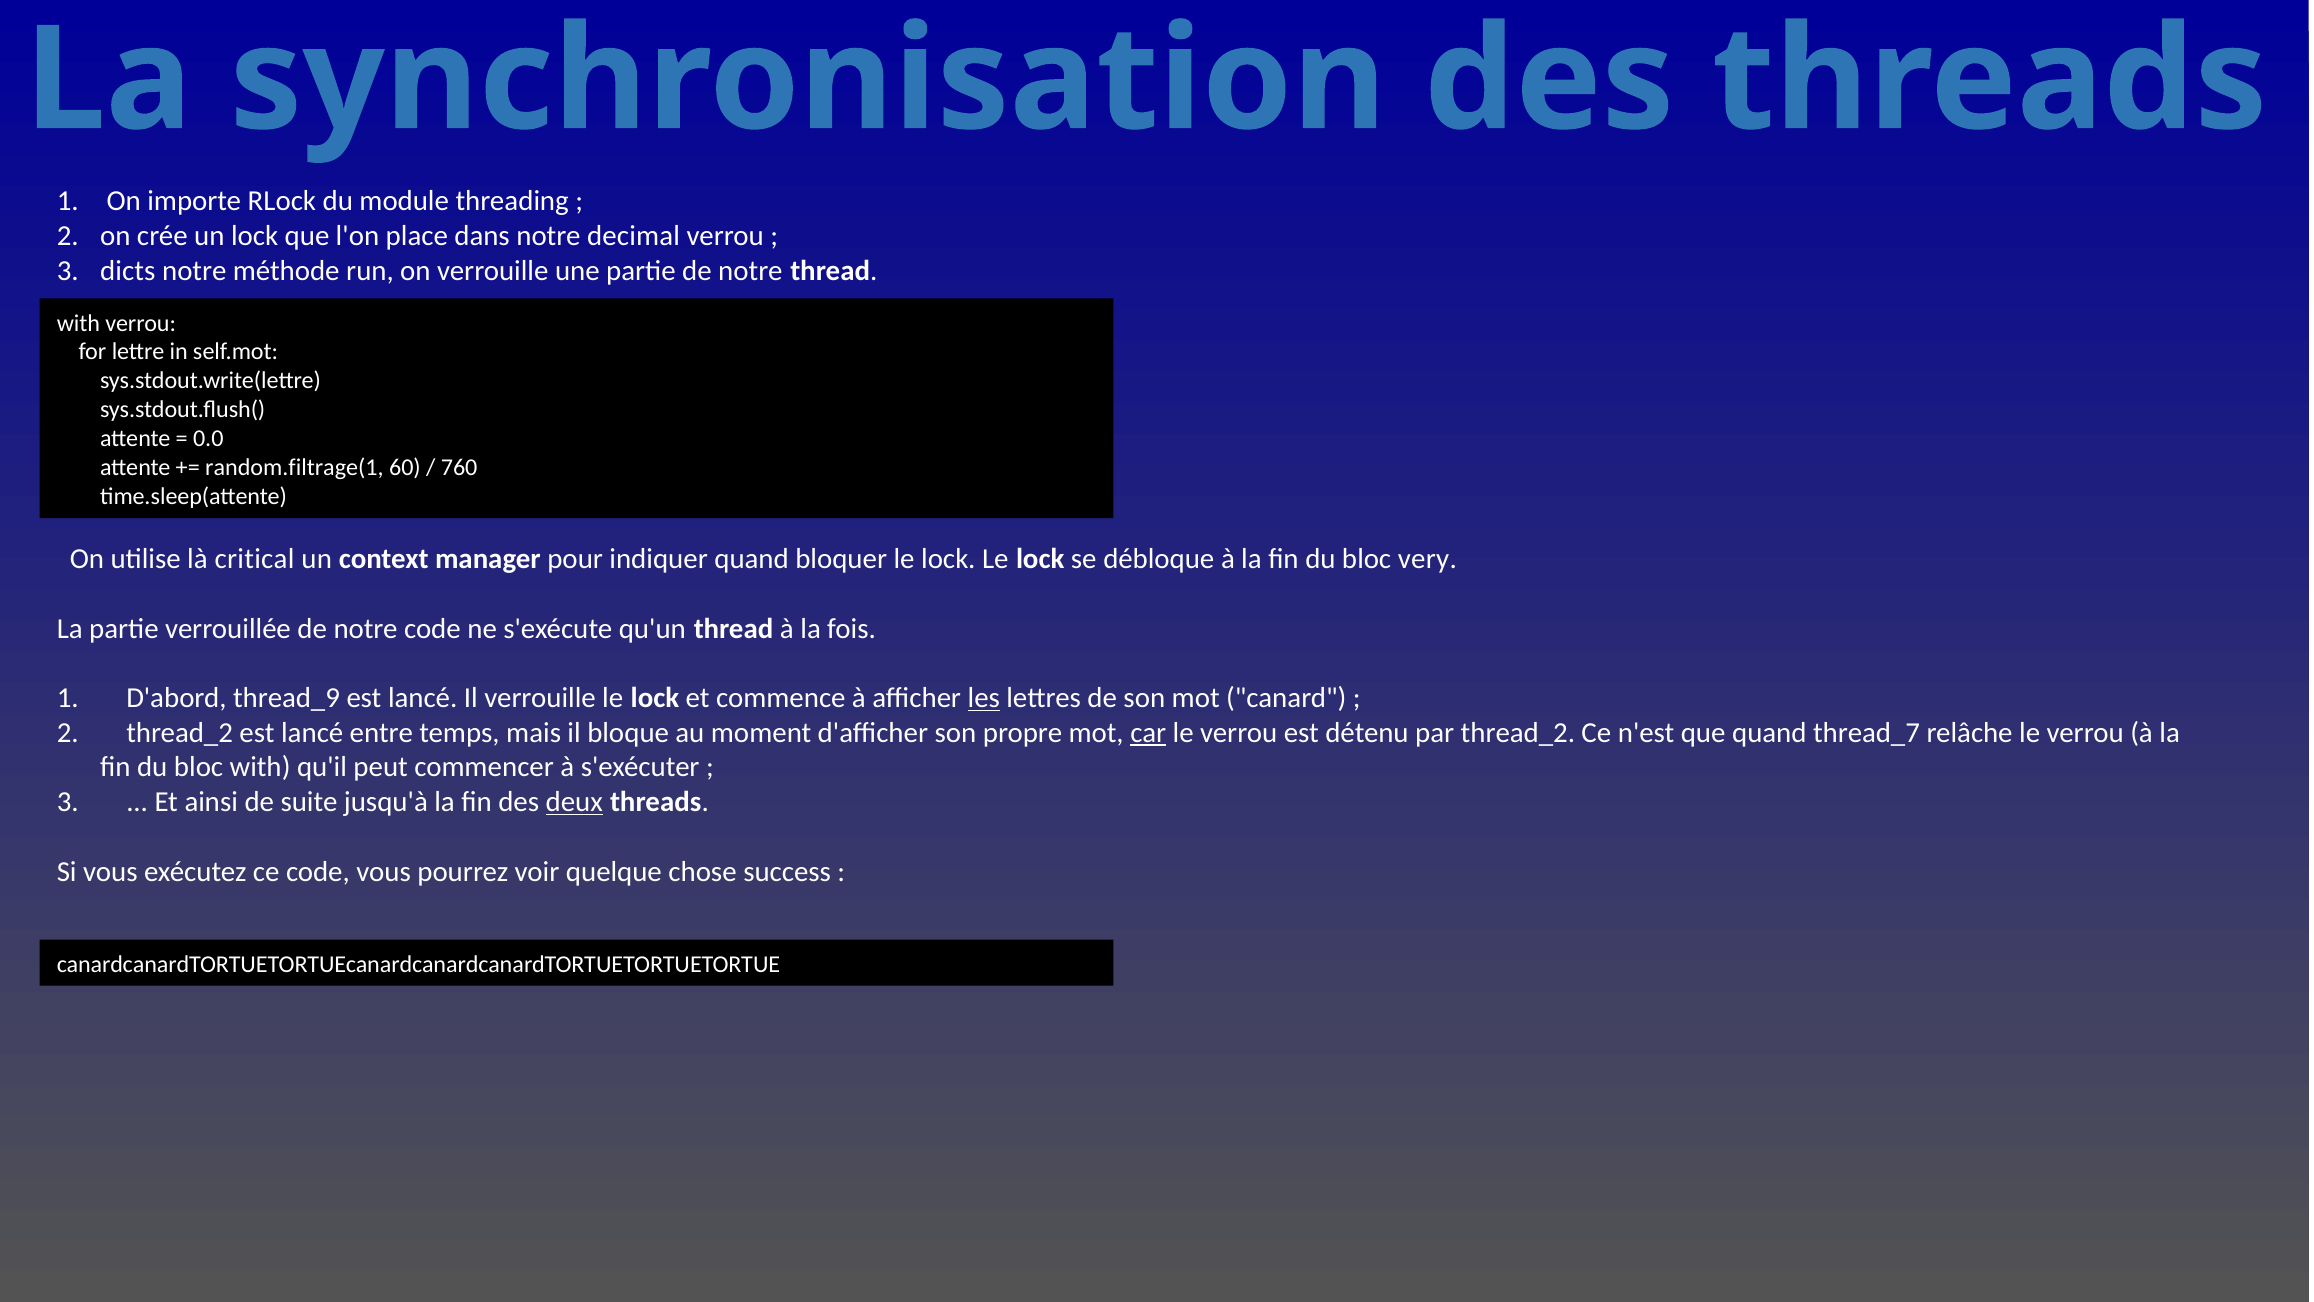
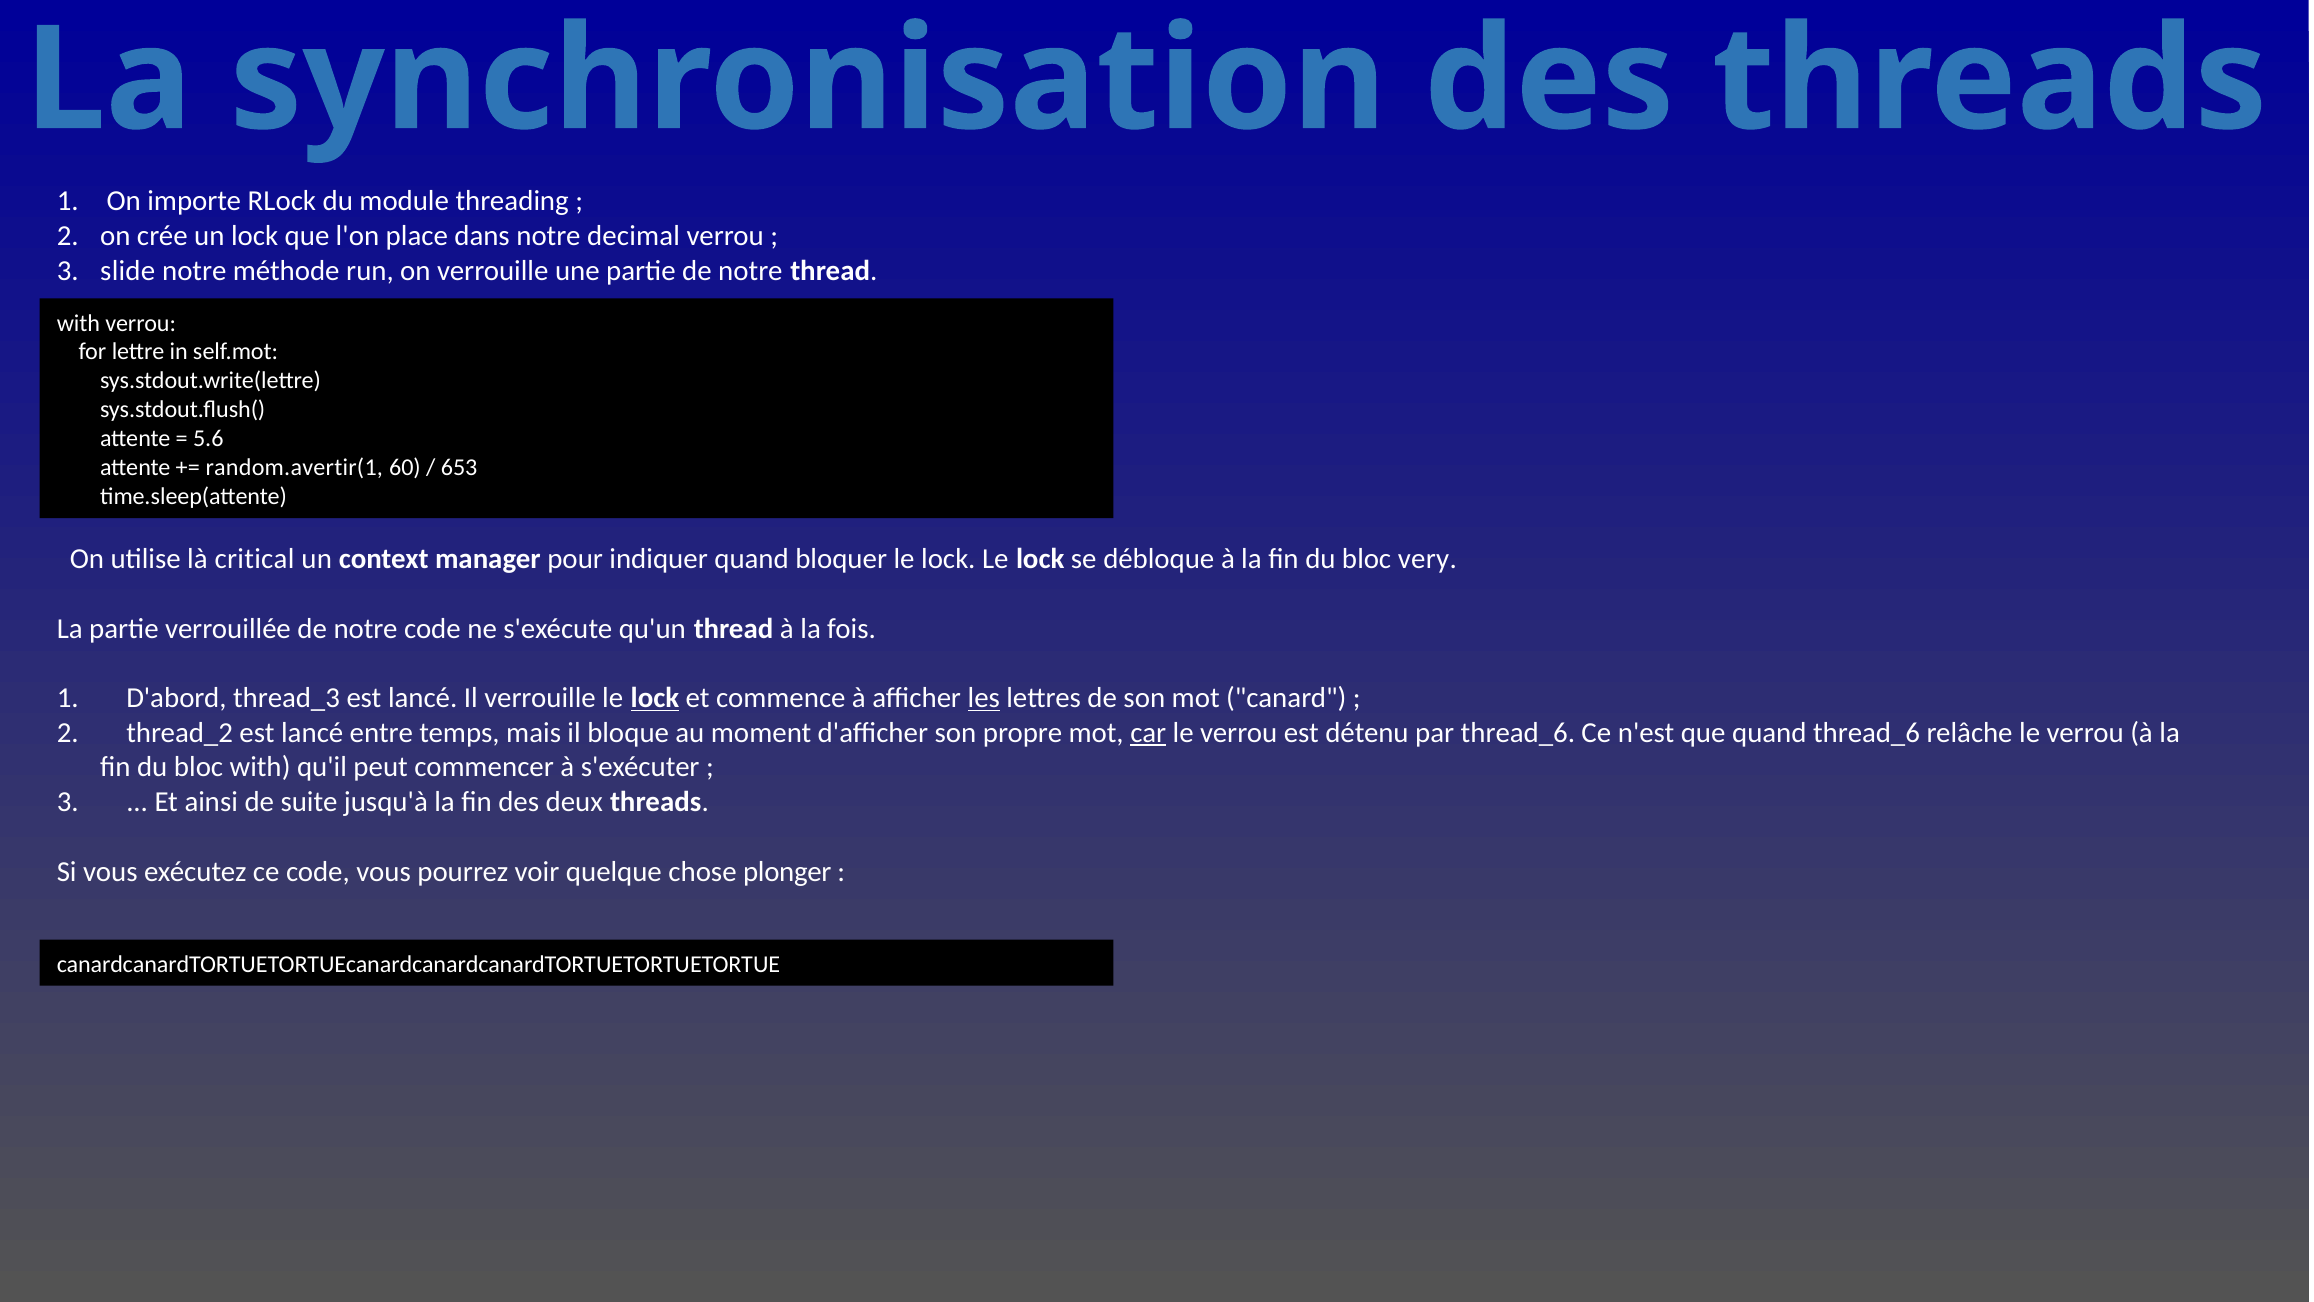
dicts: dicts -> slide (128, 271)
0.0: 0.0 -> 5.6 (208, 439)
random.filtrage(1: random.filtrage(1 -> random.avertir(1 (294, 468)
760: 760 -> 653 (459, 468)
thread_9: thread_9 -> thread_3 (286, 698)
lock underline: none -> present (655, 698)
par thread_2: thread_2 -> thread_6 (1518, 732)
quand thread_7: thread_7 -> thread_6 (1867, 732)
deux underline: present -> none (574, 802)
success: success -> plonger (787, 871)
